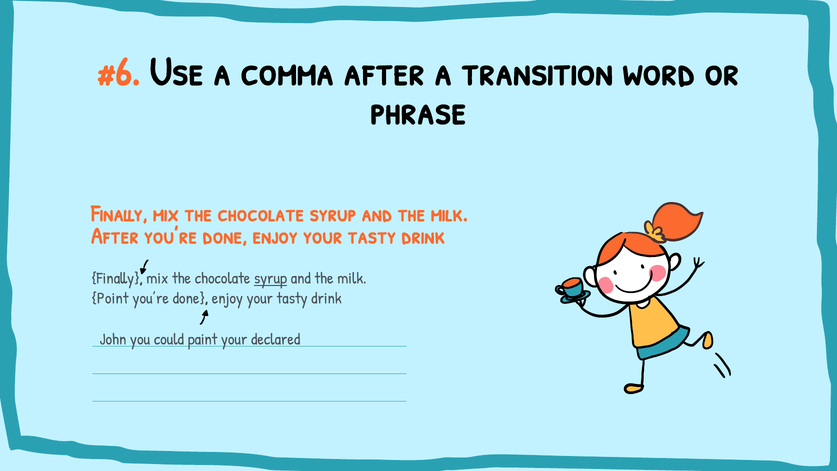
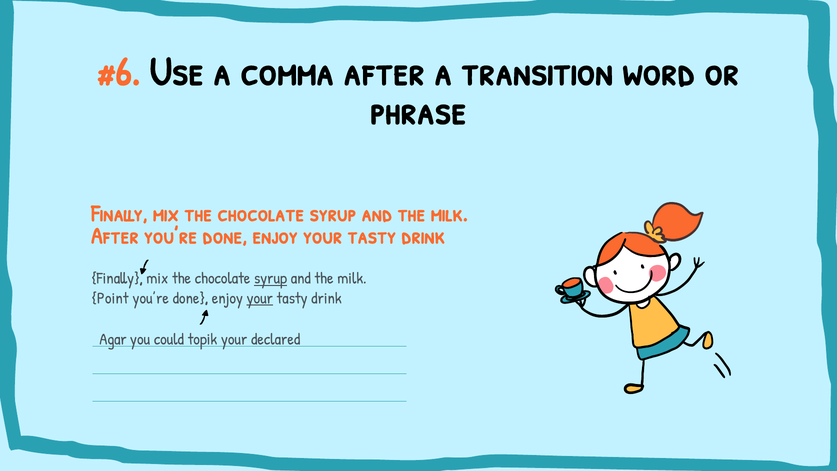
your underline: none -> present (260, 298)
John: John -> Agar (113, 339)
paint: paint -> topik (203, 339)
